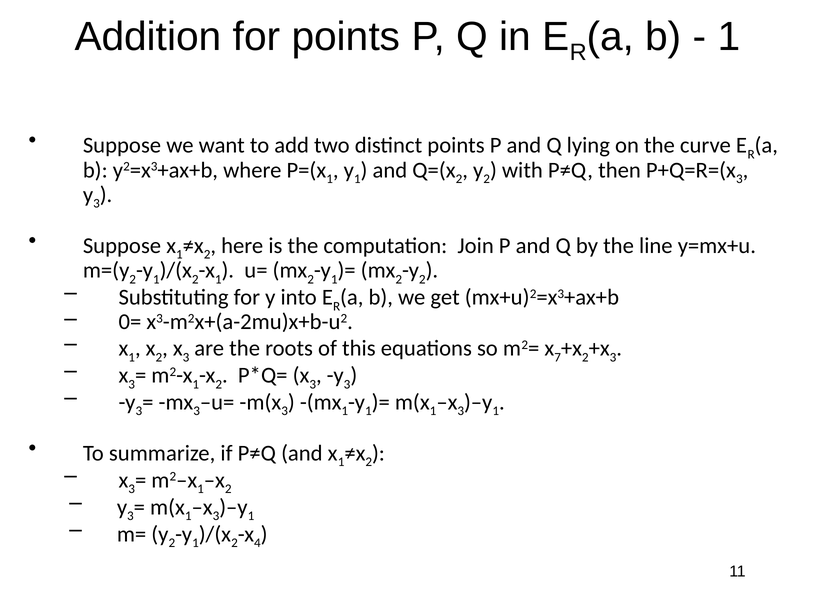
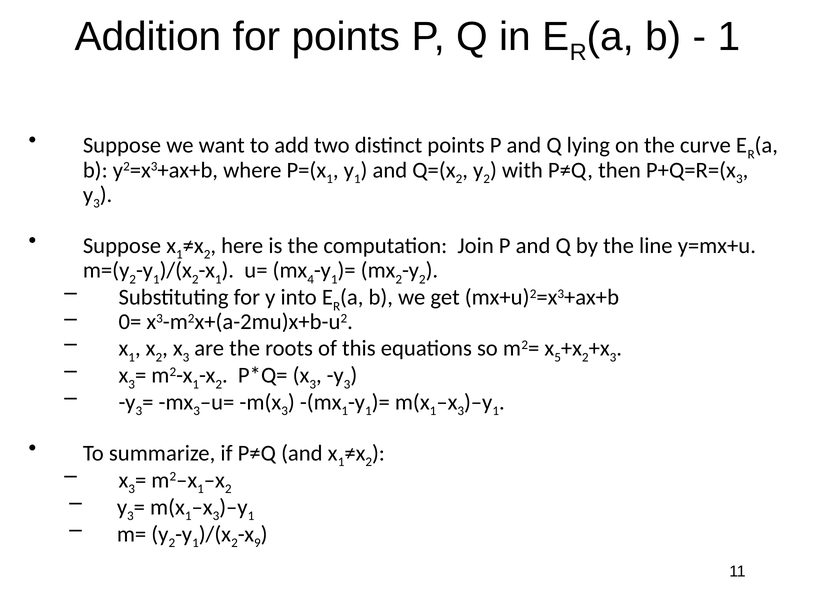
2: 2 -> 4 (311, 279)
7: 7 -> 5 (558, 357)
4: 4 -> 9 (257, 543)
